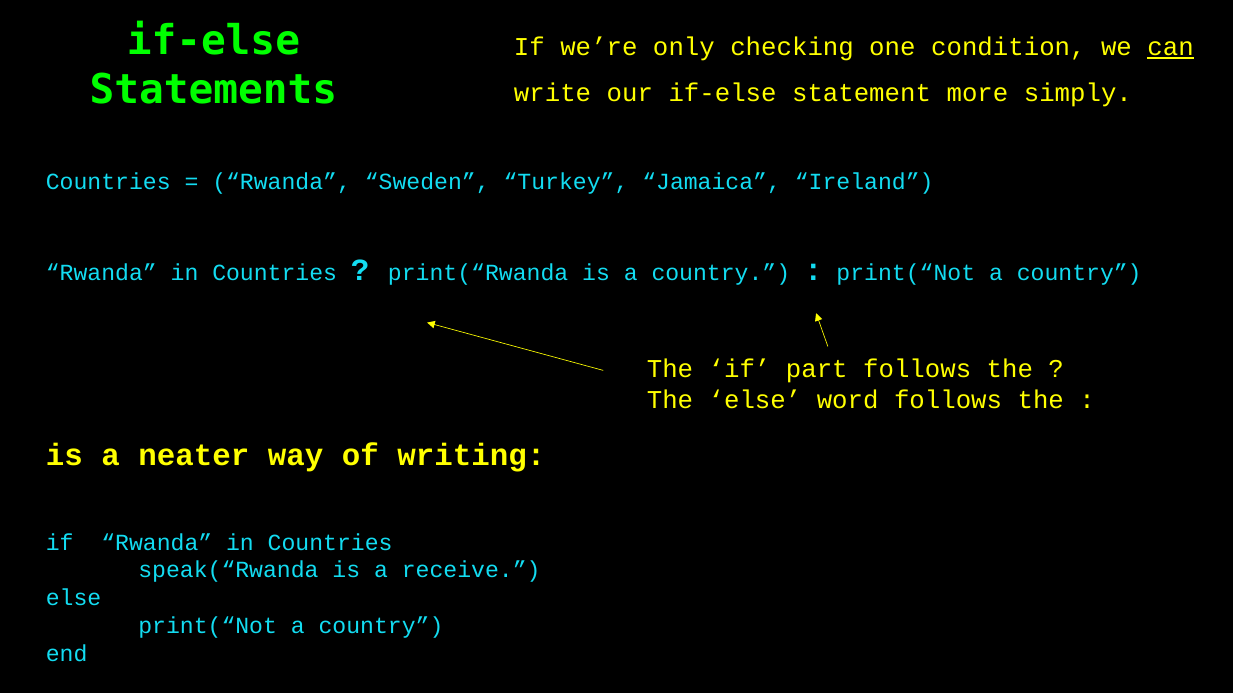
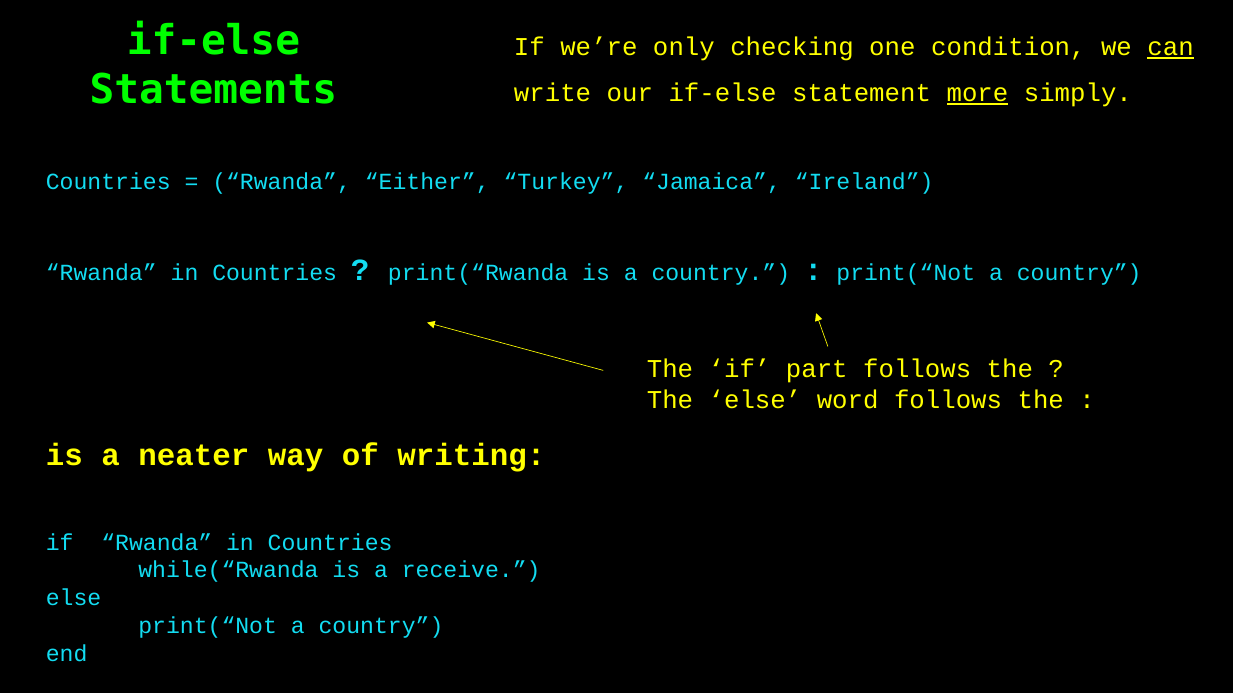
more underline: none -> present (977, 93)
Sweden: Sweden -> Either (427, 182)
speak(“Rwanda: speak(“Rwanda -> while(“Rwanda (228, 571)
